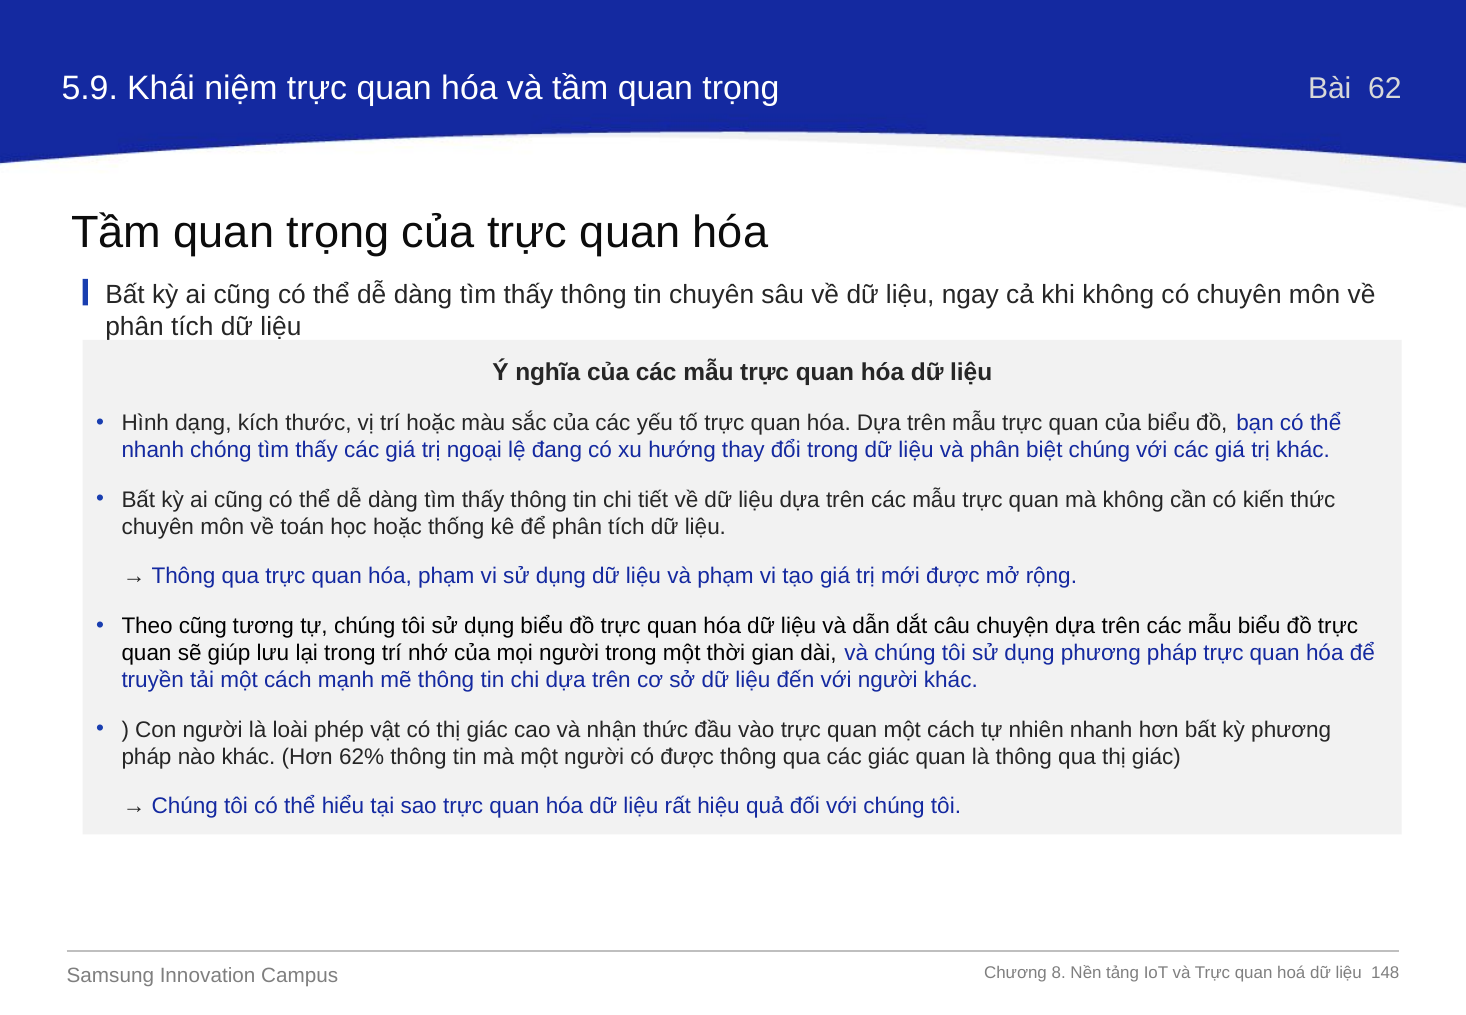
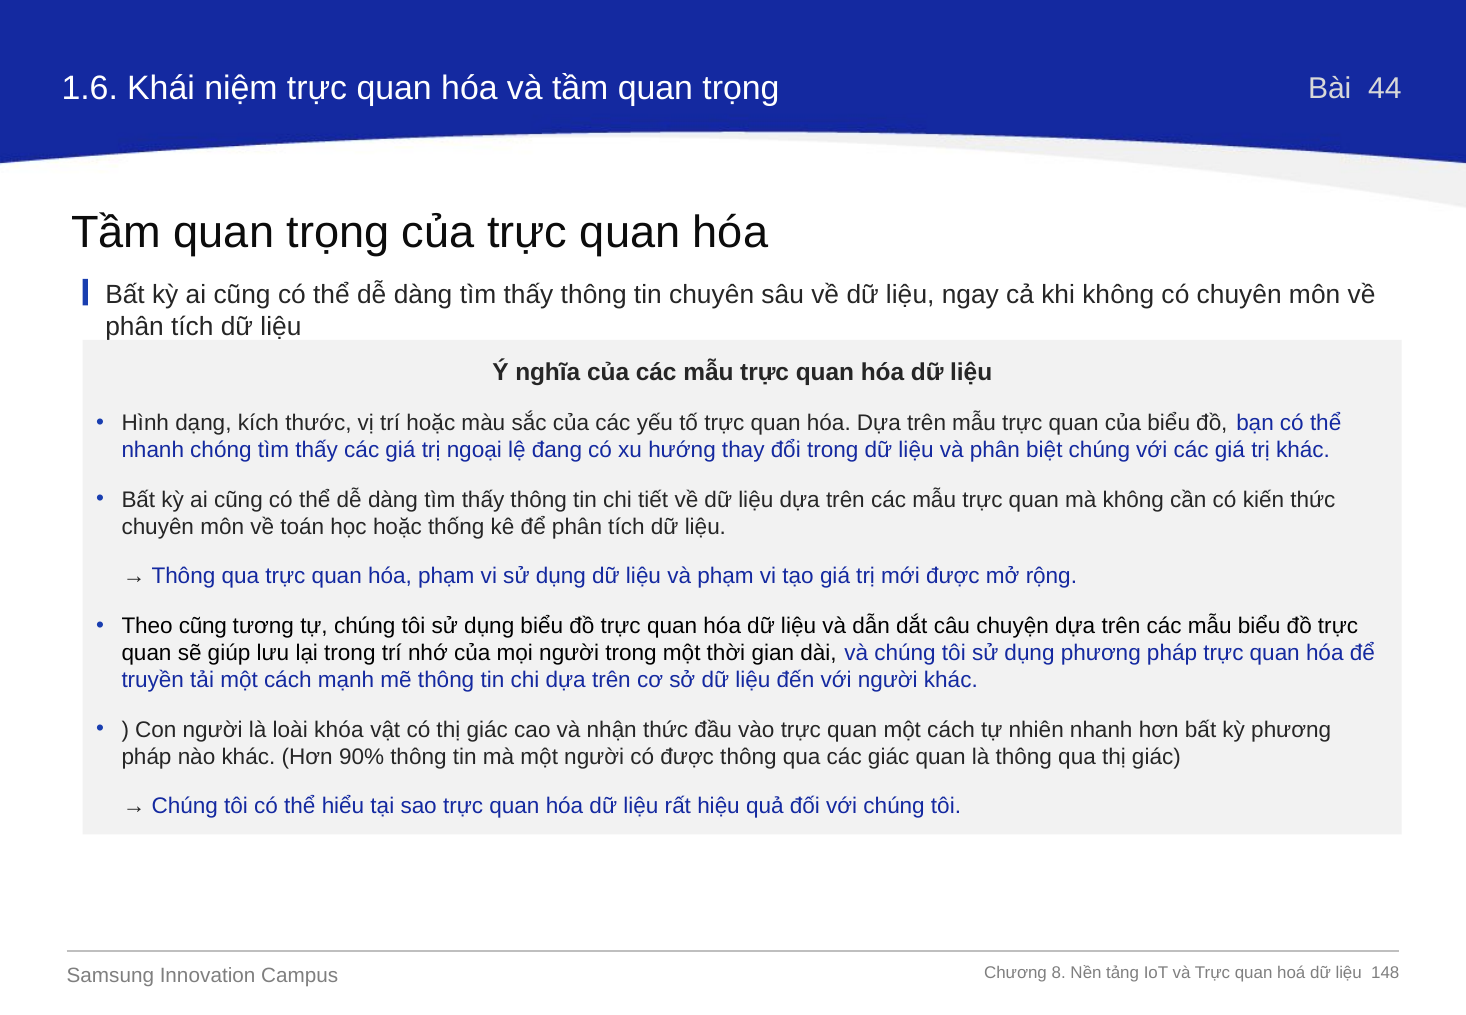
5.9: 5.9 -> 1.6 (90, 88)
62: 62 -> 44 (1385, 88)
phép: phép -> khóa (339, 730)
62%: 62% -> 90% (362, 757)
